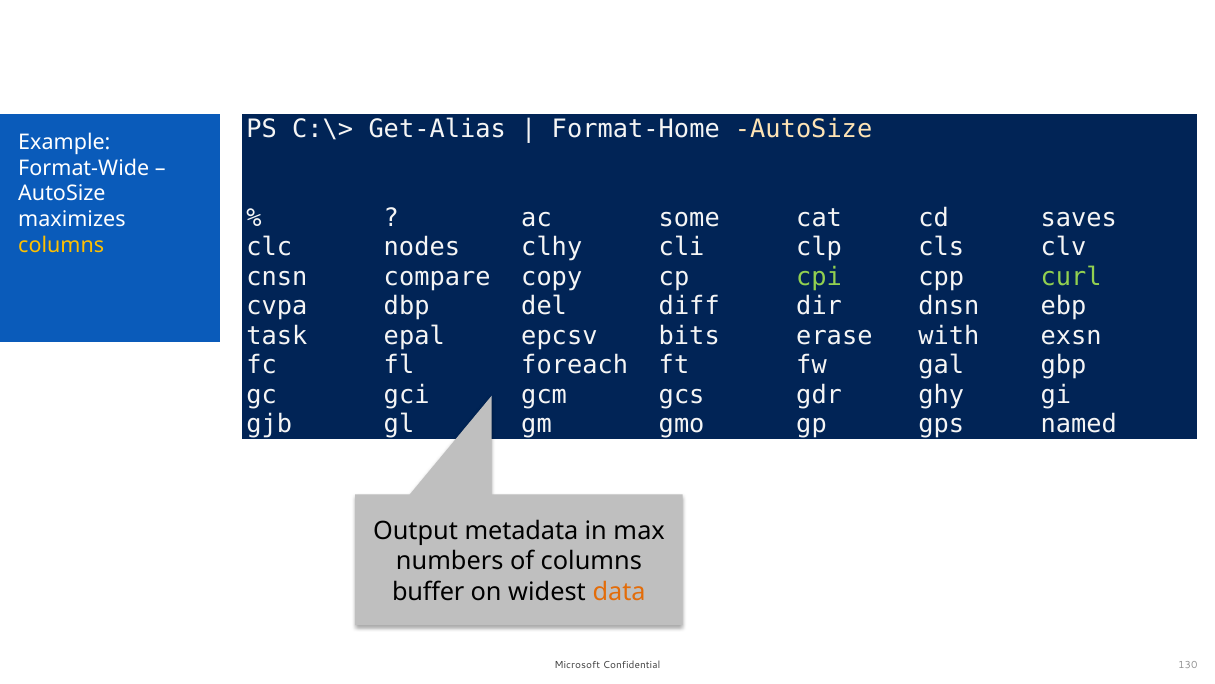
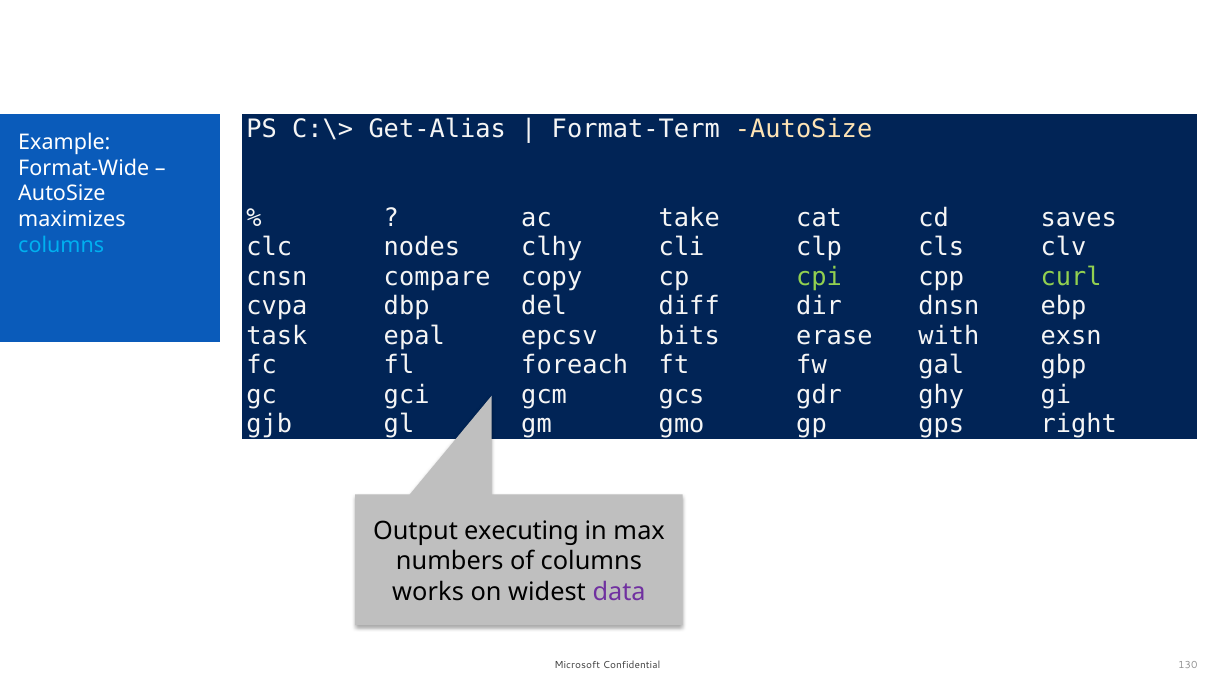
Format-Home: Format-Home -> Format-Term (636, 129)
some: some -> take (689, 218)
columns colour: yellow -> light blue (61, 245)
named: named -> right (1079, 424)
metadata: metadata -> executing (522, 531)
buffer: buffer -> works (428, 591)
data colour: orange -> purple (619, 591)
